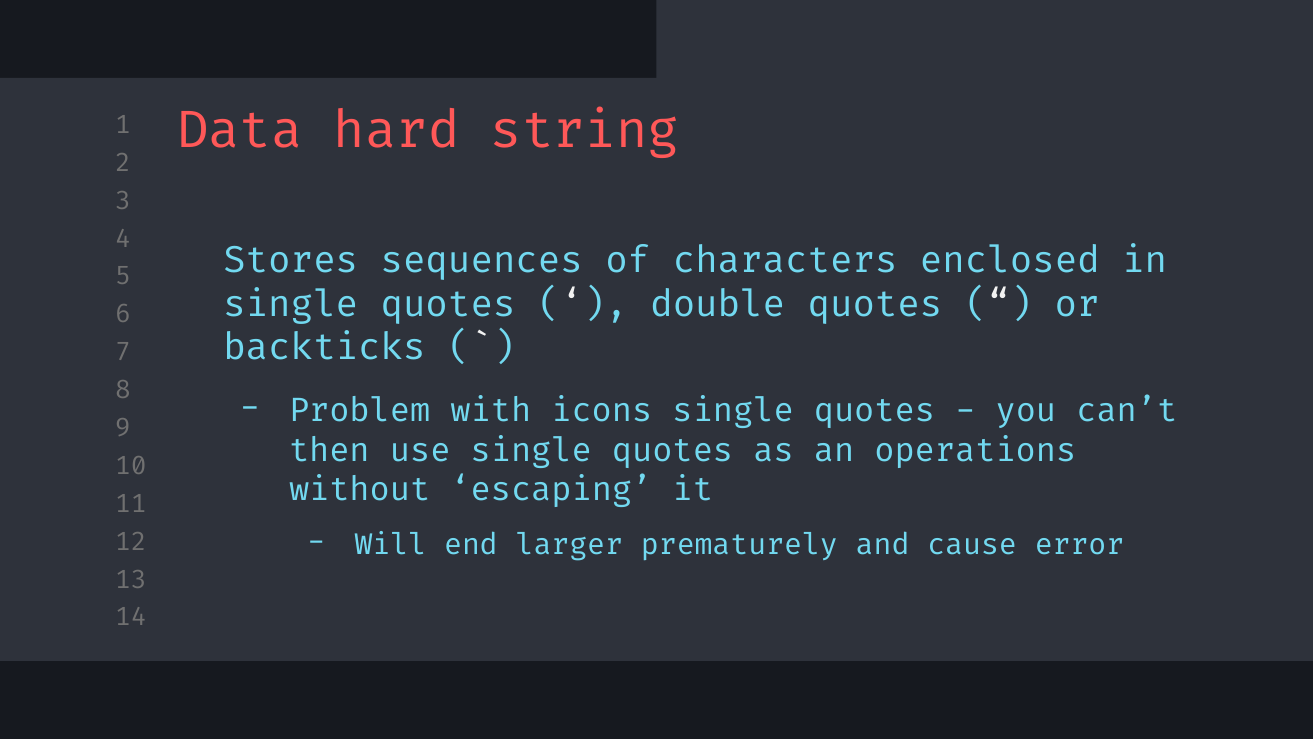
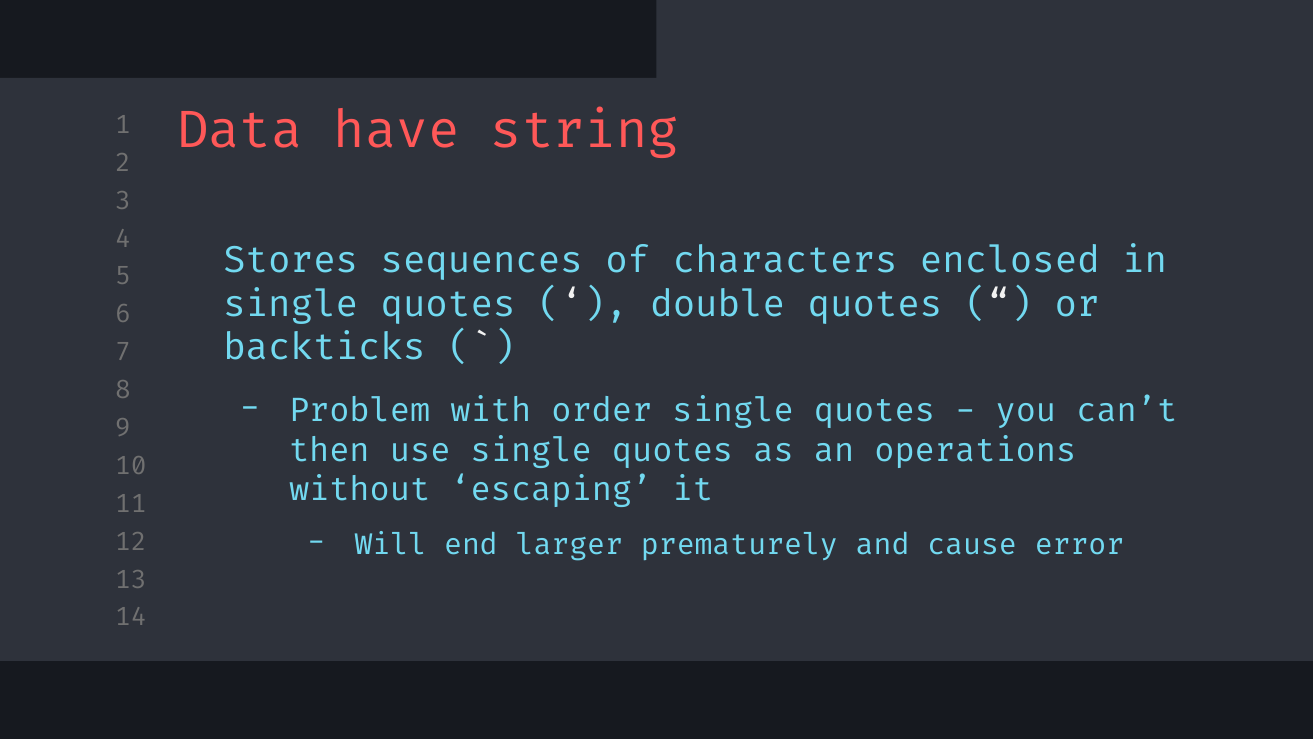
hard: hard -> have (397, 131)
icons: icons -> order (602, 411)
